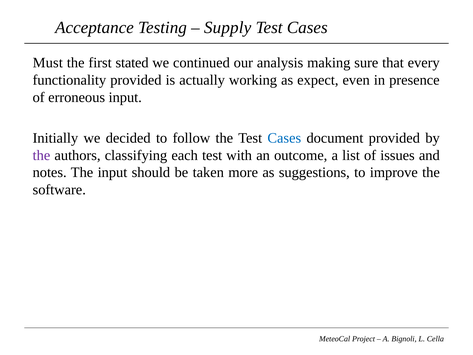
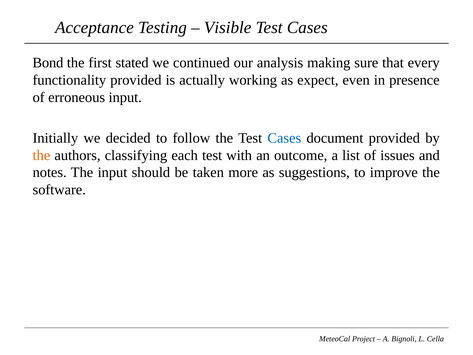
Supply: Supply -> Visible (228, 27)
Must: Must -> Bond (48, 63)
the colour: purple -> orange (41, 155)
